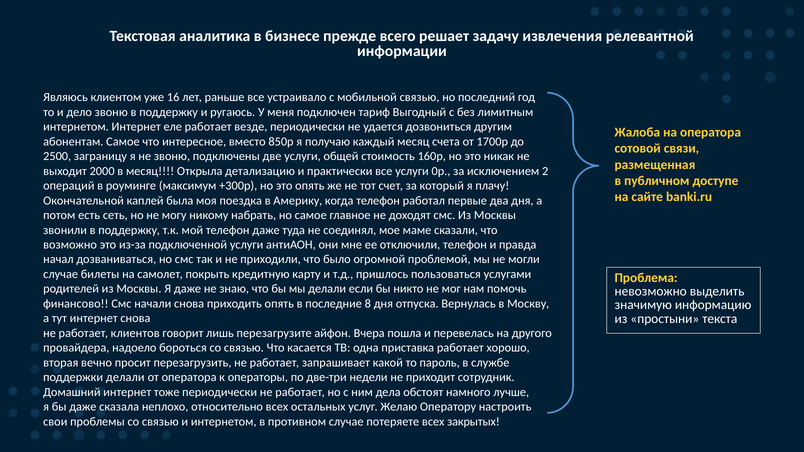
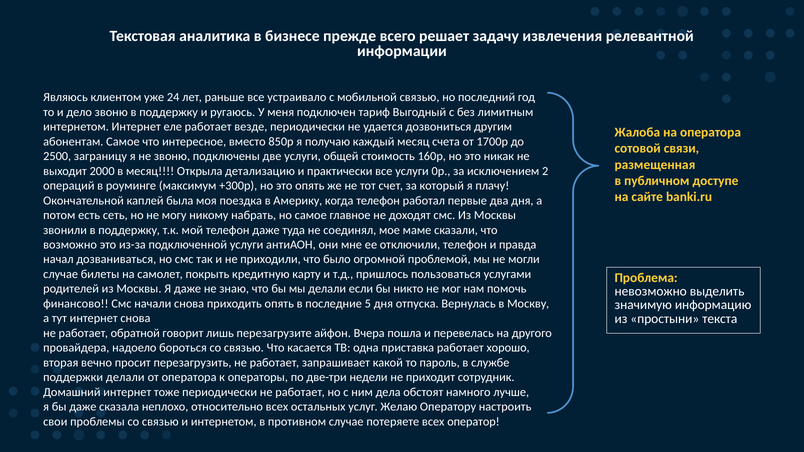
16: 16 -> 24 (173, 97)
8: 8 -> 5 (368, 304)
клиентов: клиентов -> обратной (135, 333)
закрытых: закрытых -> оператор (473, 422)
